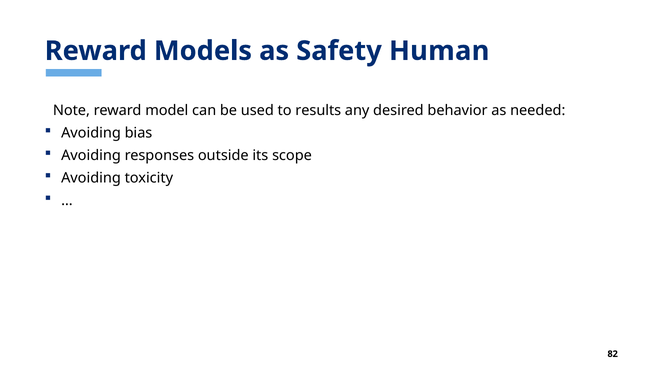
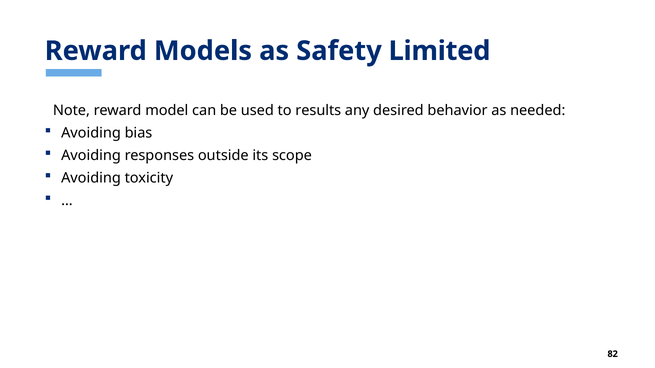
Human: Human -> Limited (439, 51)
